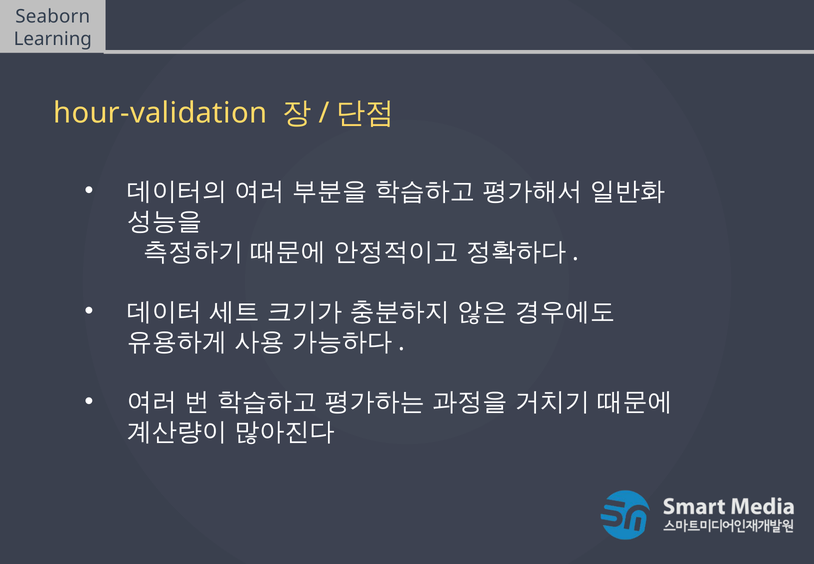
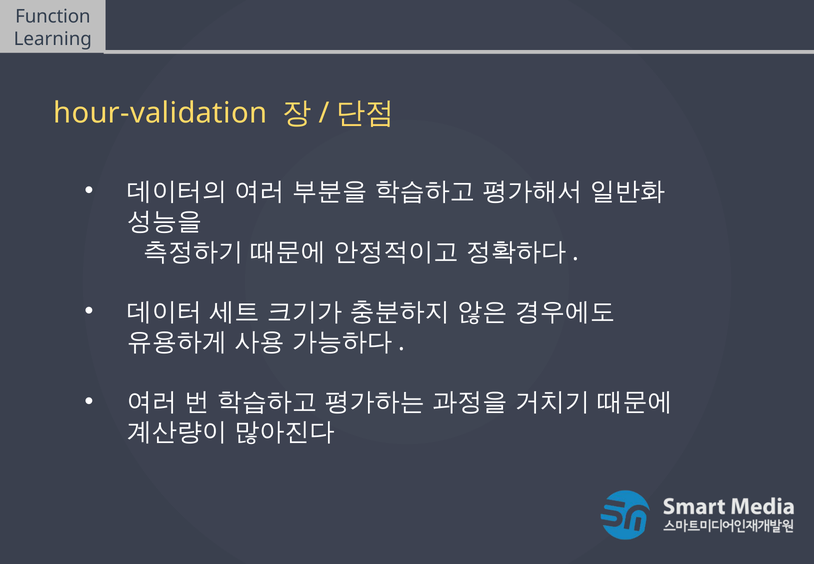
Seaborn: Seaborn -> Function (53, 16)
